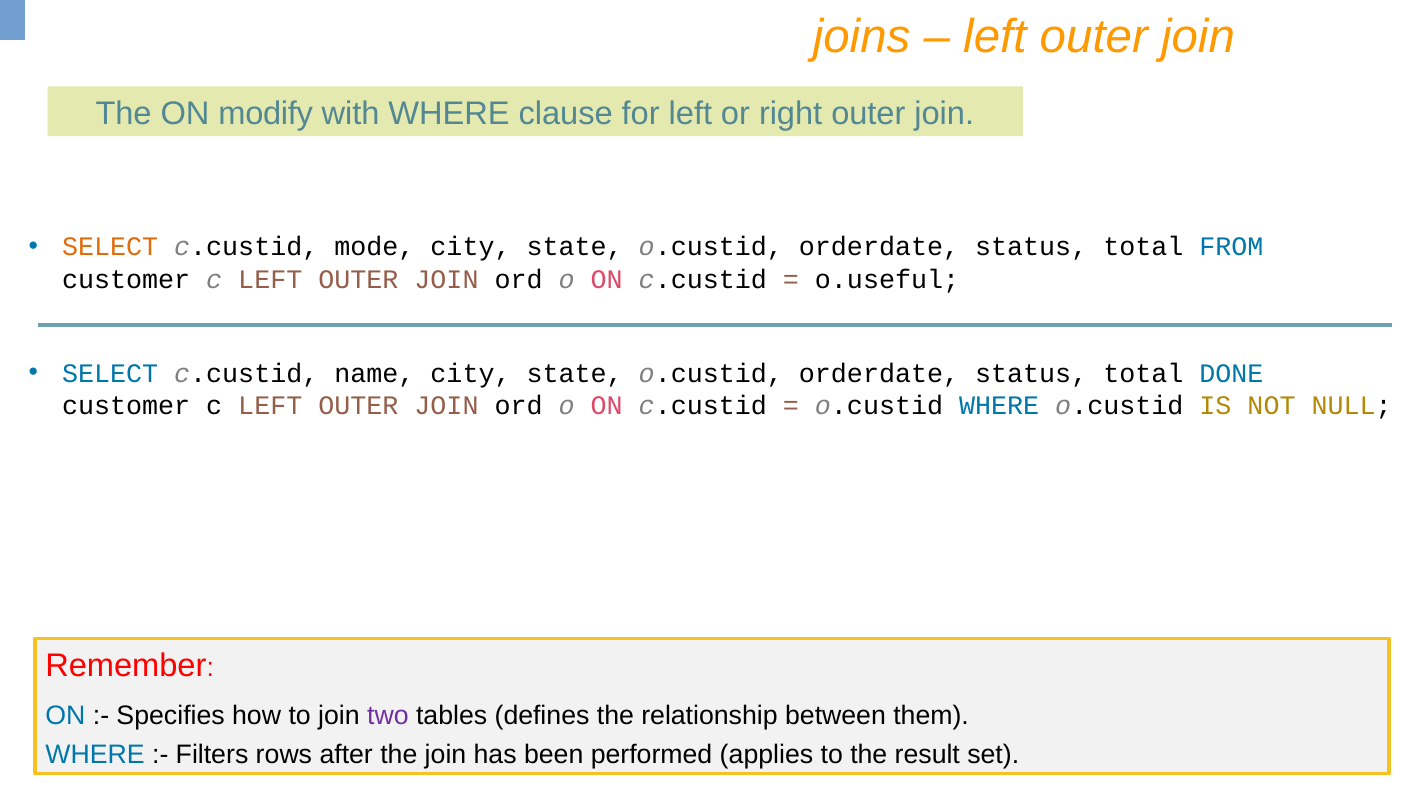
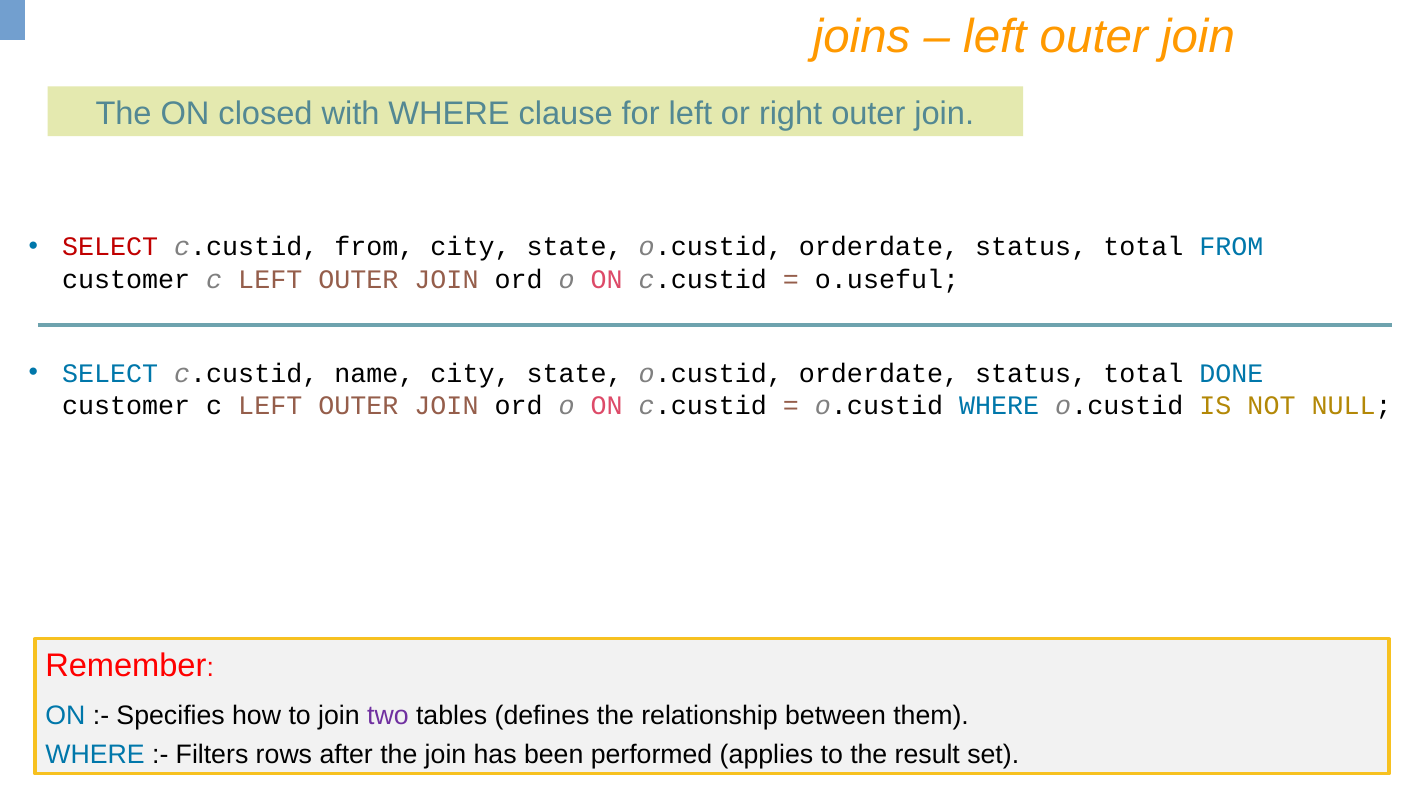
modify: modify -> closed (266, 114)
SELECT colour: orange -> red (110, 247)
c.custid mode: mode -> from (374, 247)
